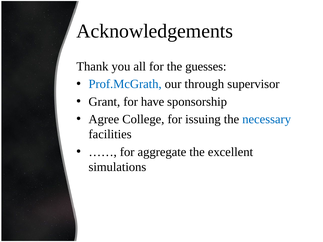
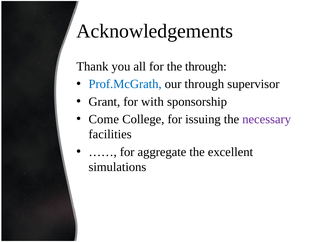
the guesses: guesses -> through (206, 67)
have: have -> with (152, 102)
Agree: Agree -> Come (104, 119)
necessary colour: blue -> purple (267, 119)
